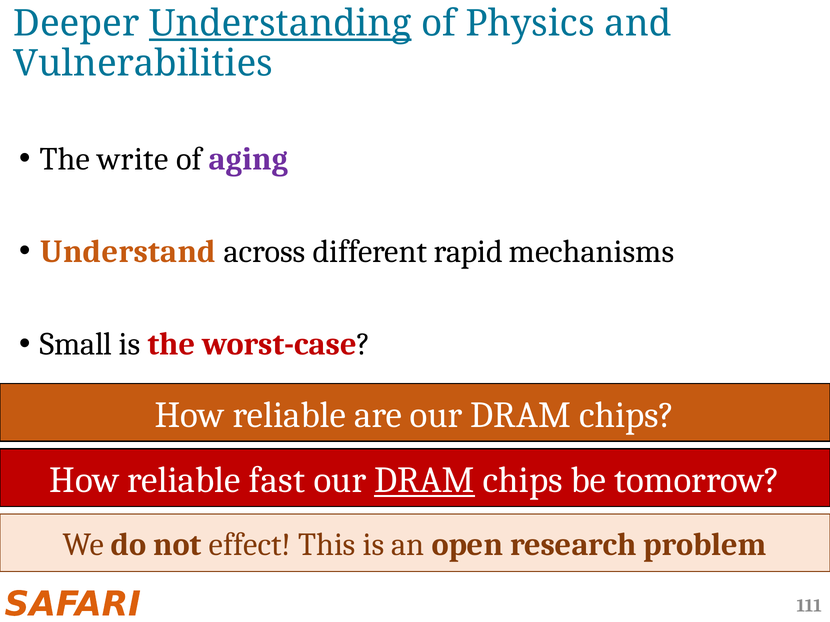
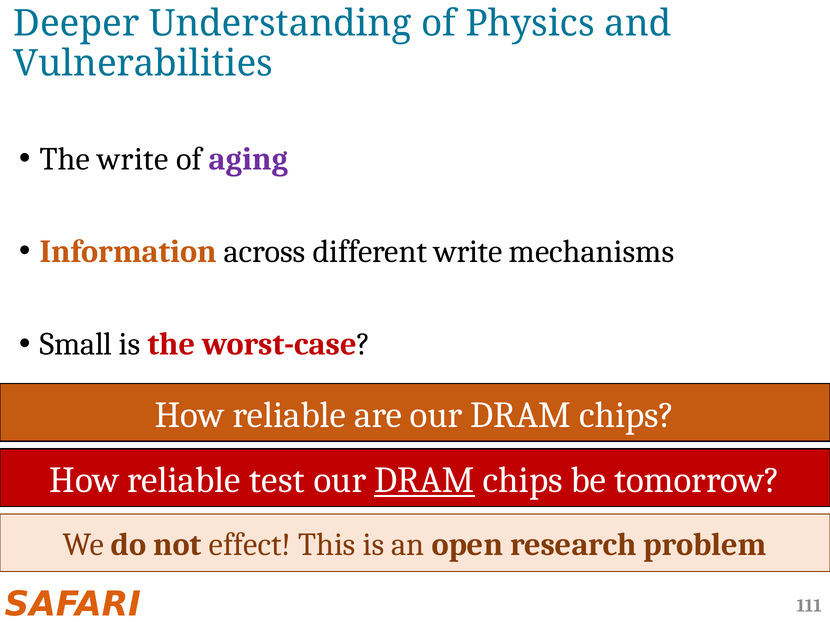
Understanding underline: present -> none (280, 24)
Understand: Understand -> Information (128, 252)
different rapid: rapid -> write (468, 252)
fast: fast -> test (277, 480)
